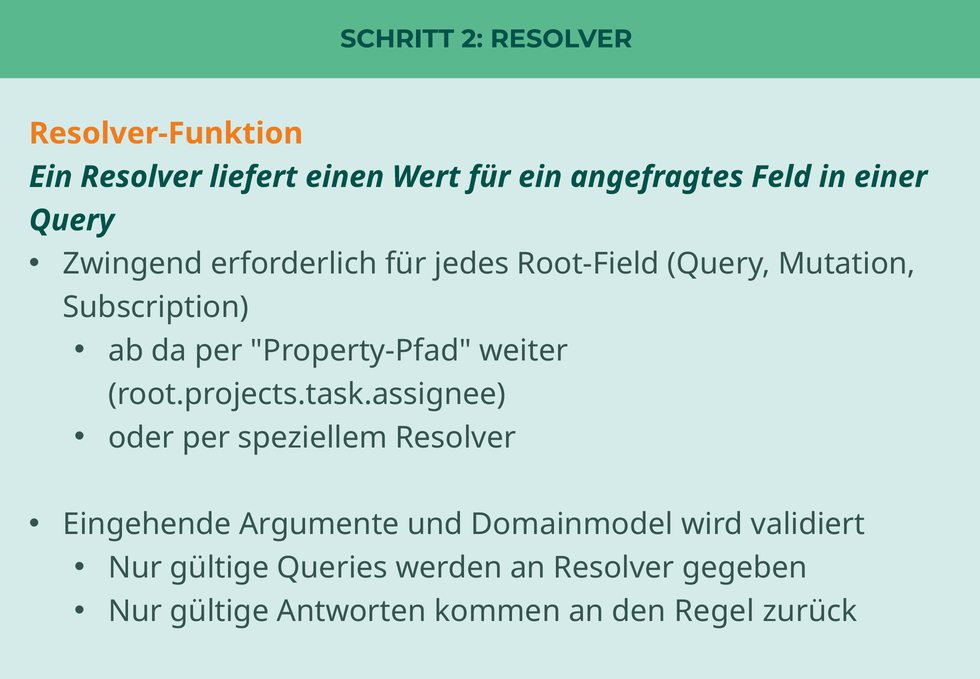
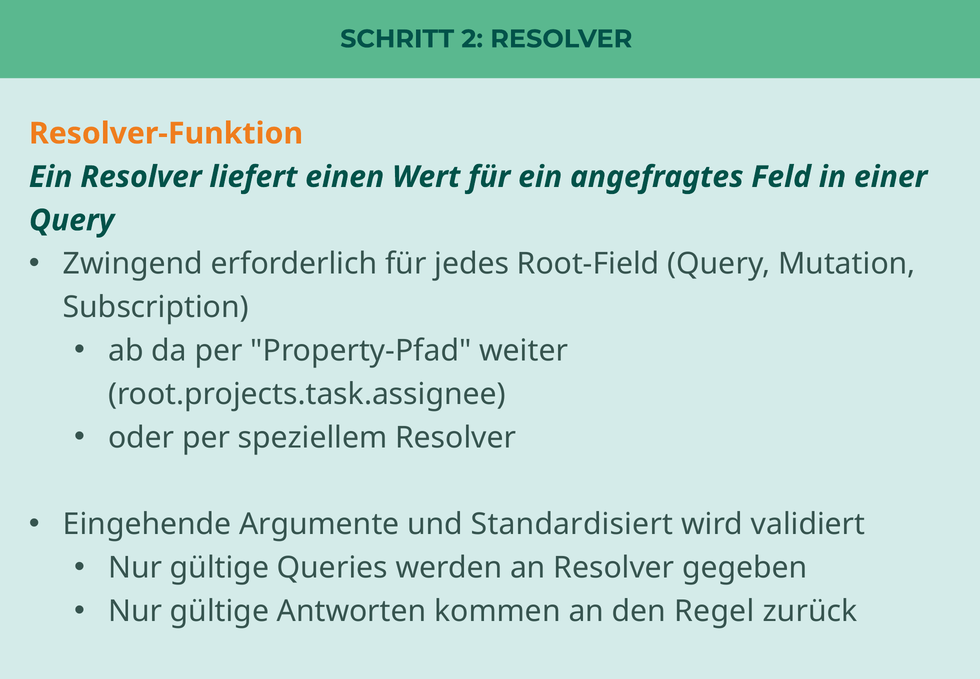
Domainmodel: Domainmodel -> Standardisiert (572, 524)
